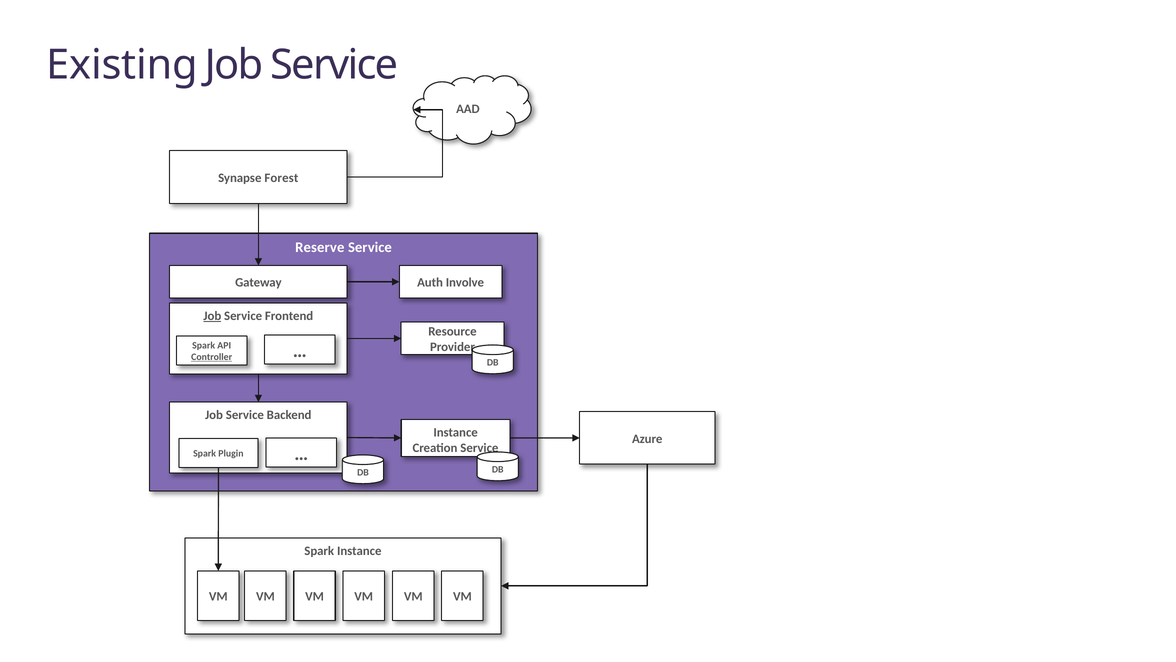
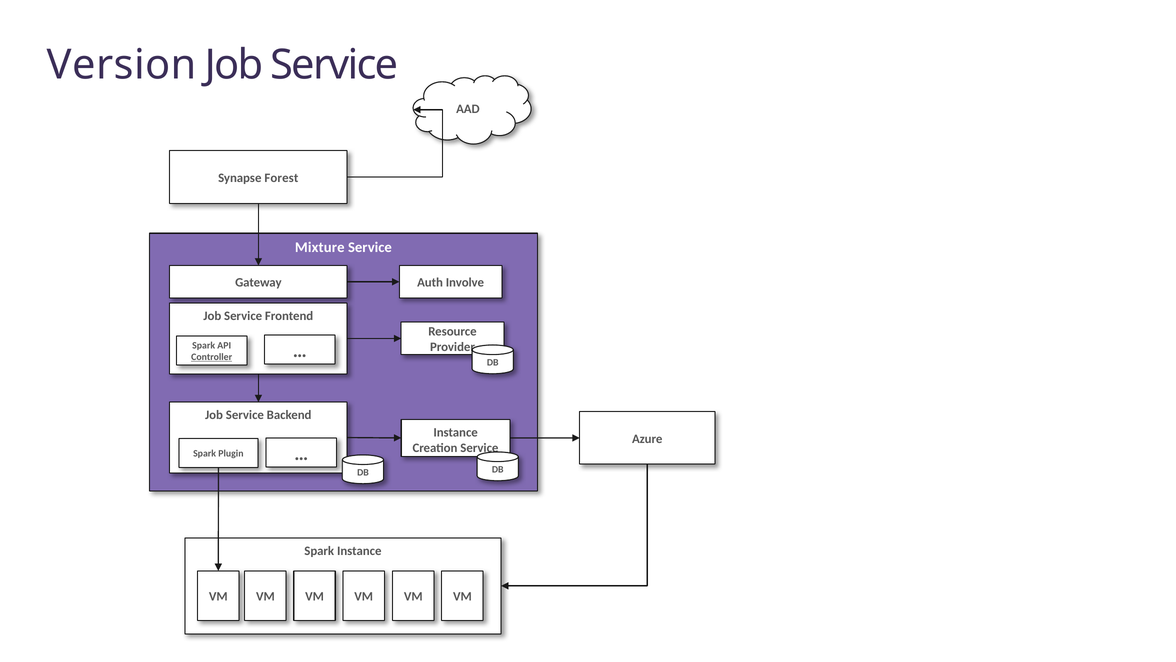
Existing: Existing -> Version (122, 65)
Reserve: Reserve -> Mixture (320, 247)
Job underline: present -> none (212, 316)
